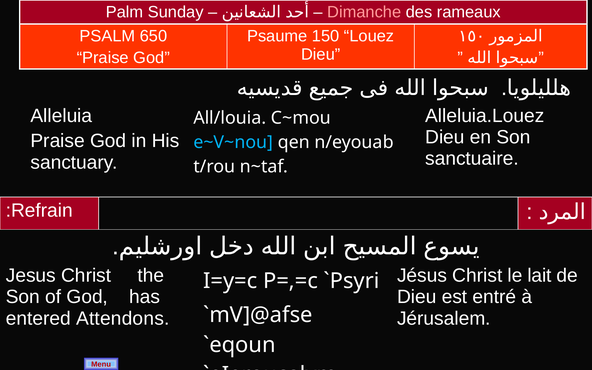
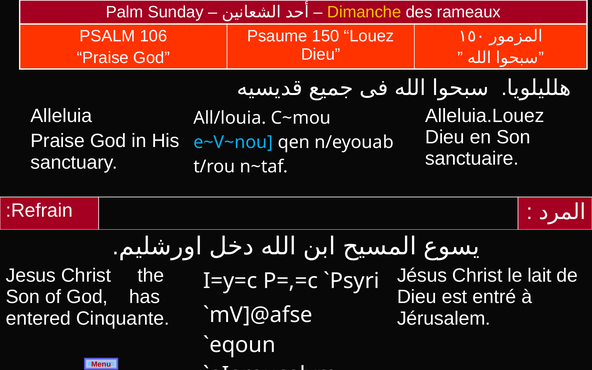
Dimanche colour: pink -> yellow (364, 12)
650: 650 -> 106 (153, 36)
Attendons: Attendons -> Cinquante (123, 318)
